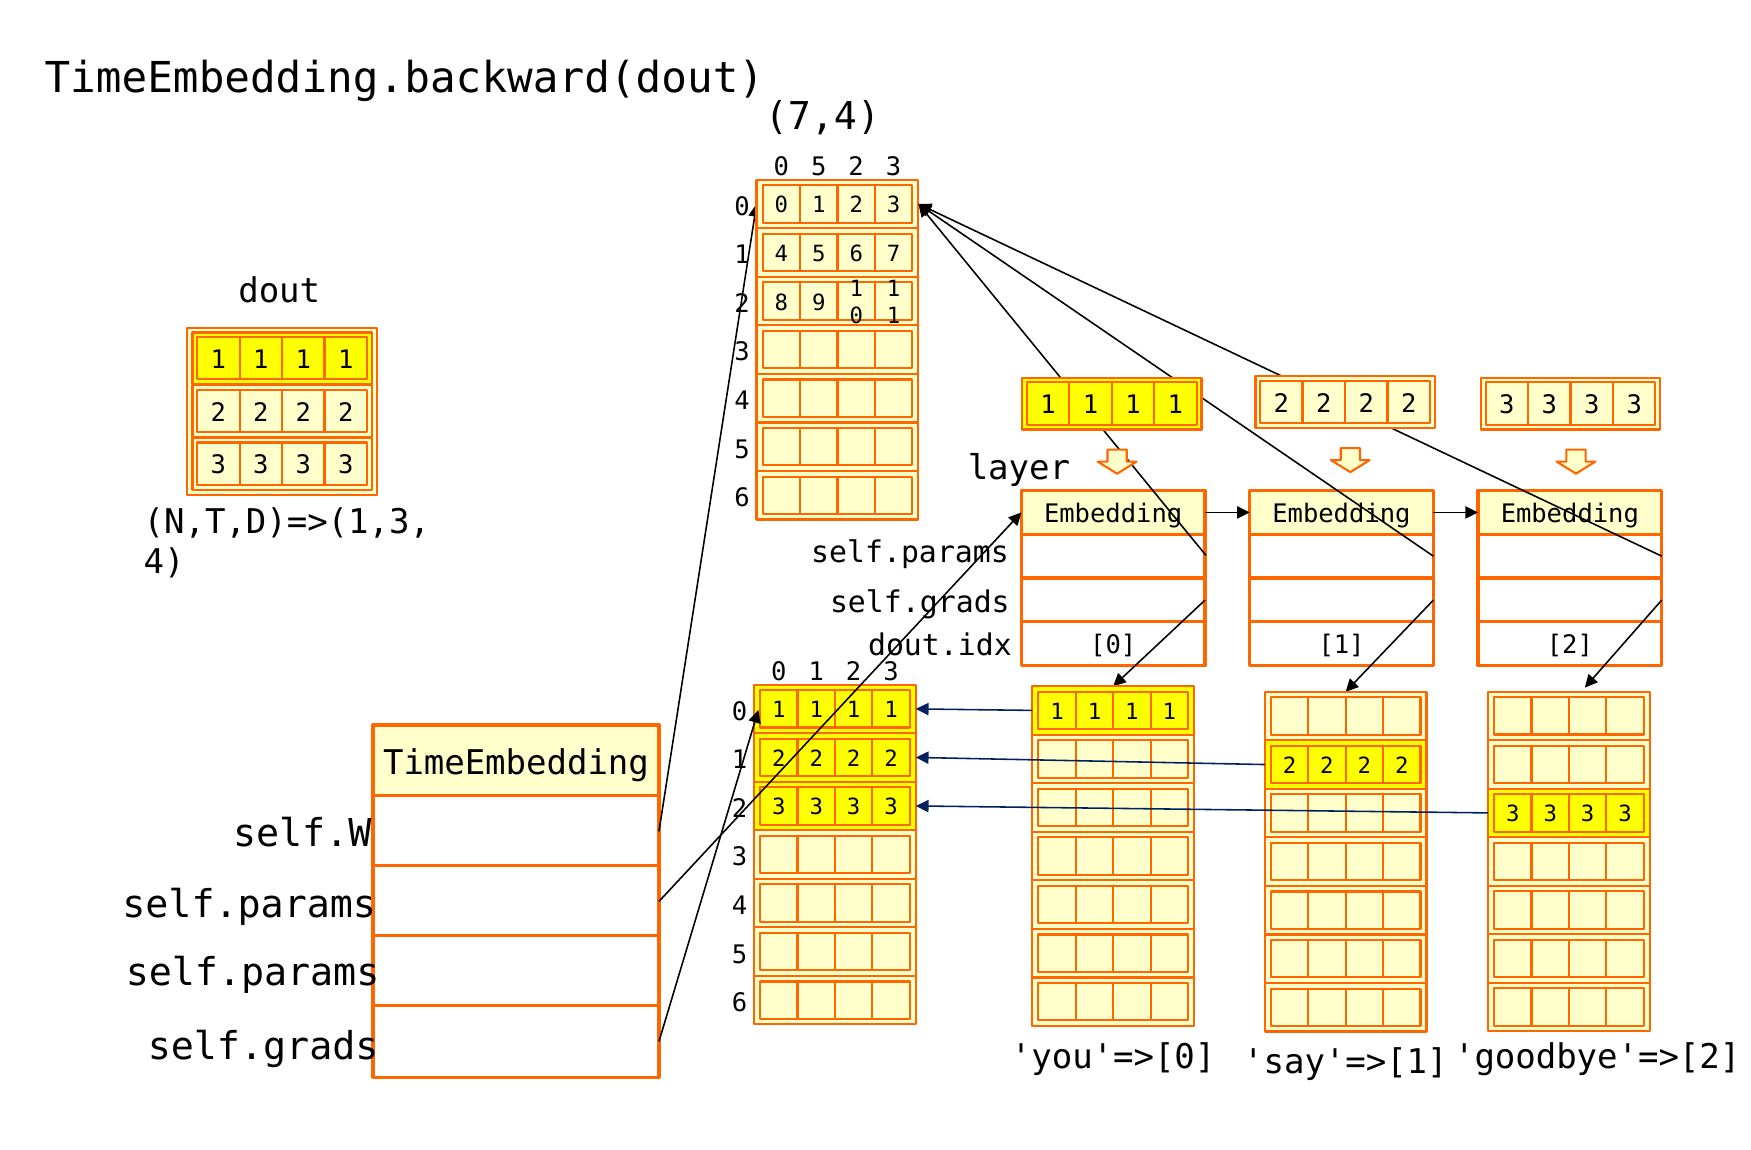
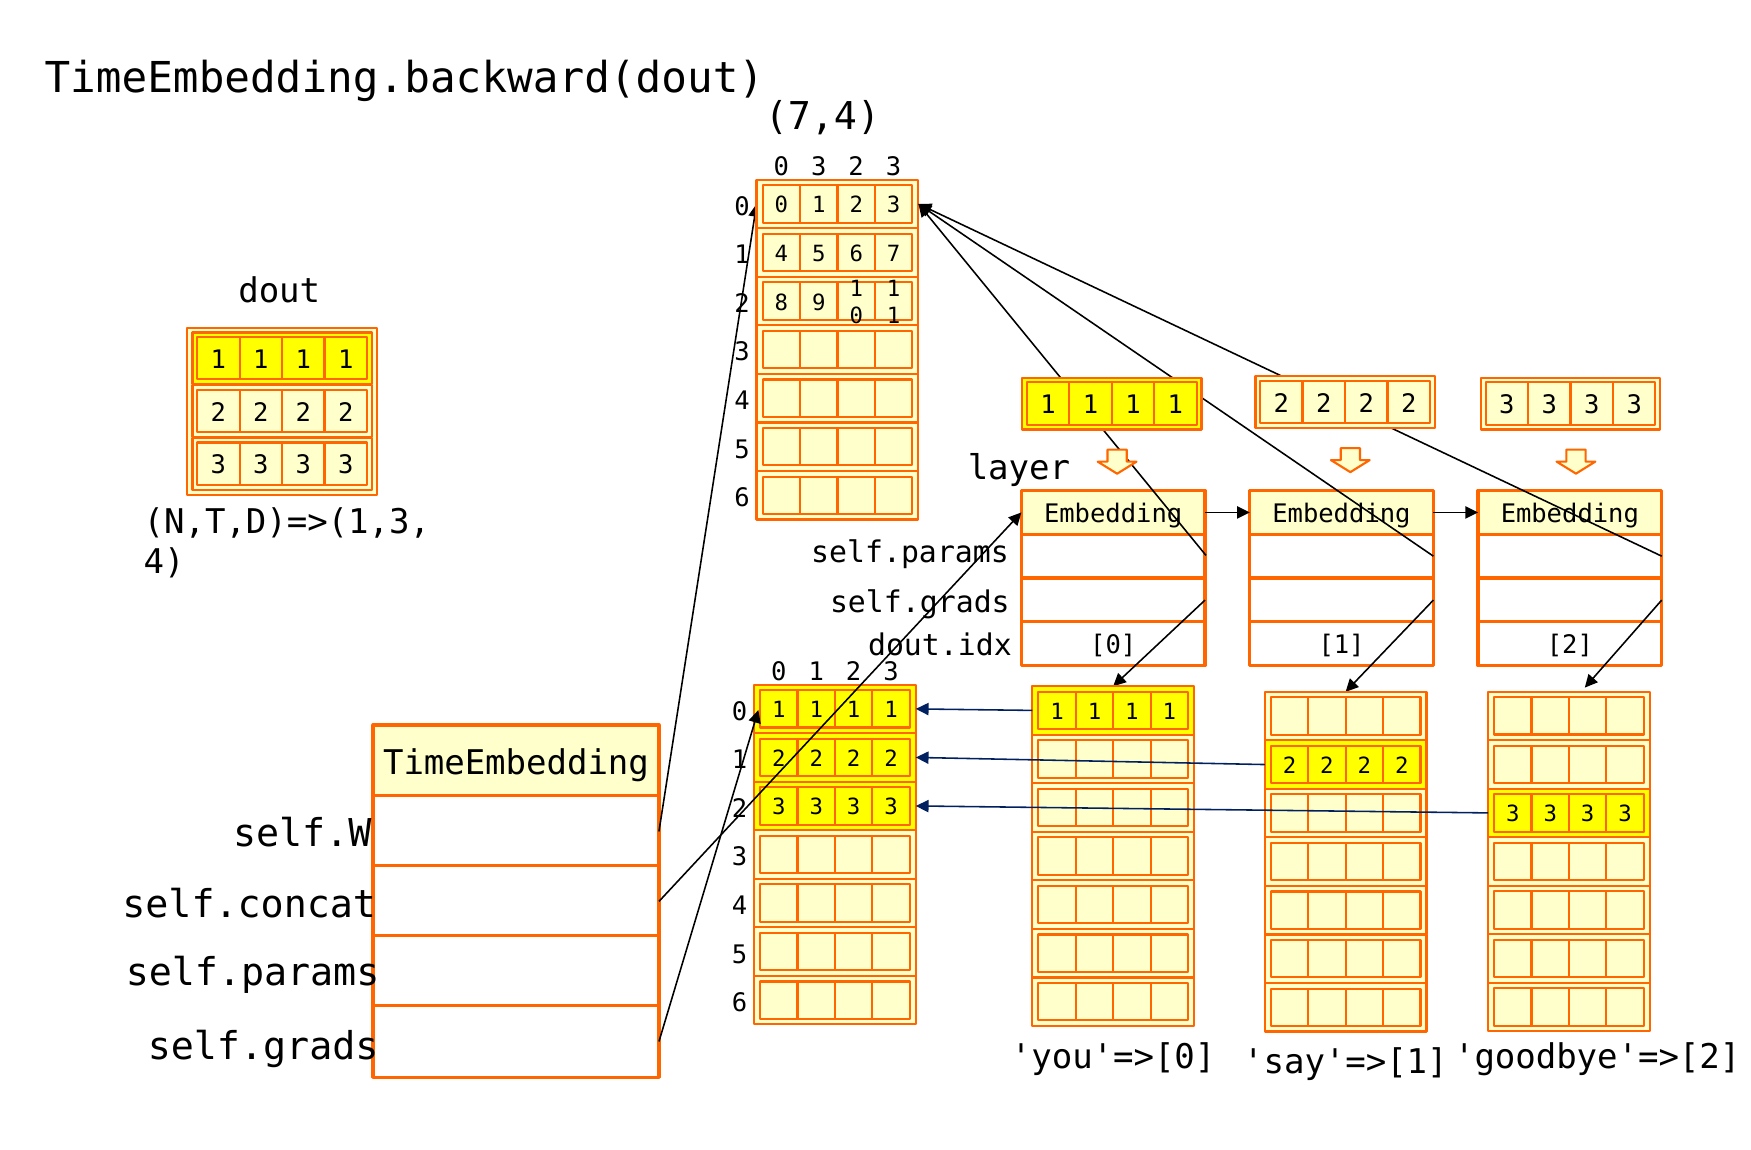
0 5: 5 -> 3 (819, 167)
self.params: self.params -> self.concat (249, 905)
